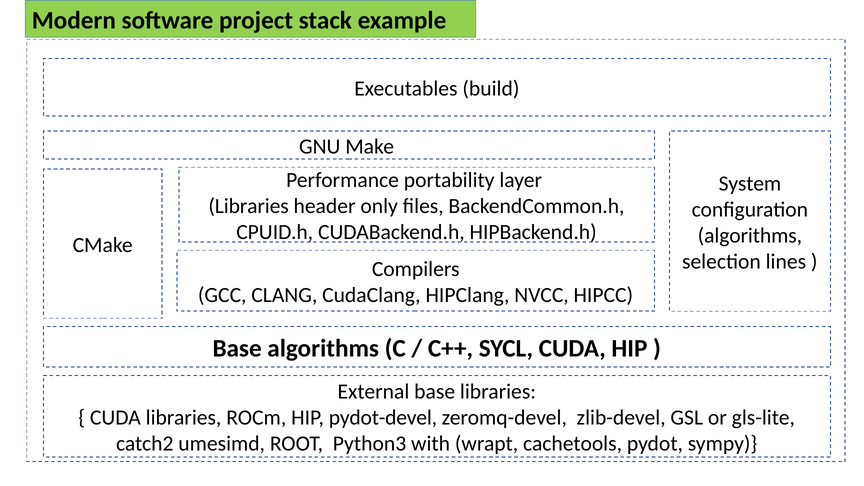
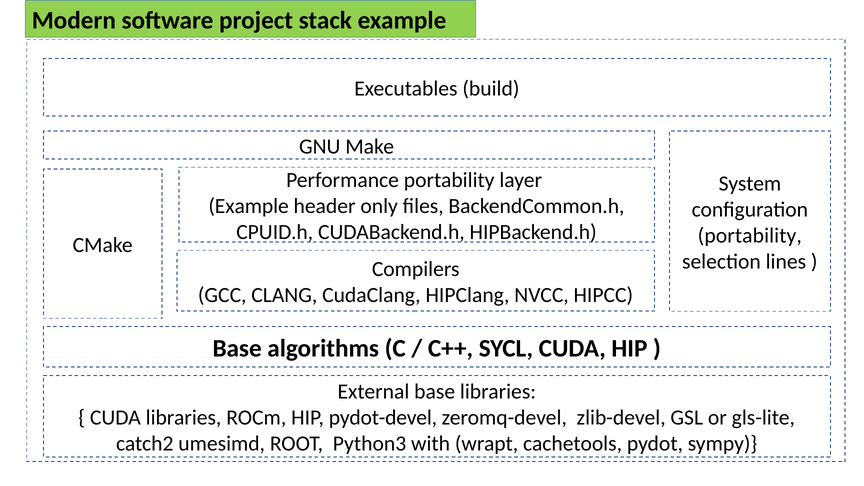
Libraries: Libraries -> Example (249, 206)
algorithms: algorithms -> portability (750, 236)
